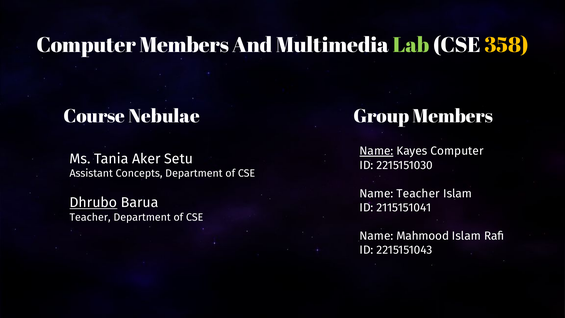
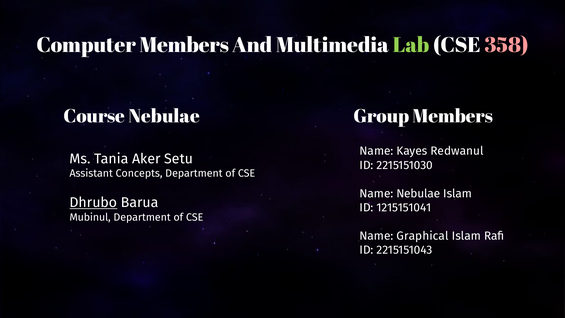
358 colour: yellow -> pink (506, 45)
Name underline: present -> none (376, 151)
Kayes Computer: Computer -> Redwanul (457, 151)
Name Teacher: Teacher -> Nebulae (418, 193)
2115151041: 2115151041 -> 1215151041 (404, 208)
Teacher: Teacher -> Mubinul (90, 217)
Mahmood: Mahmood -> Graphical (423, 236)
